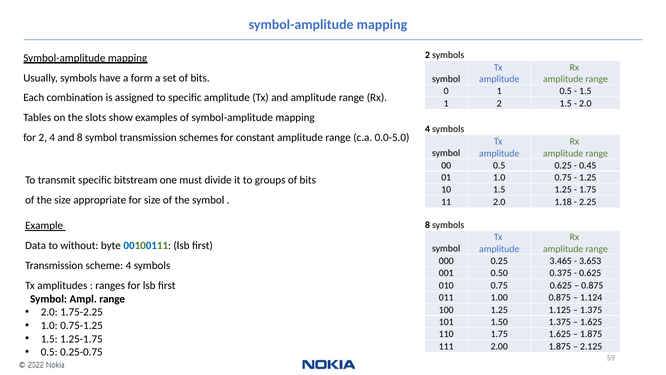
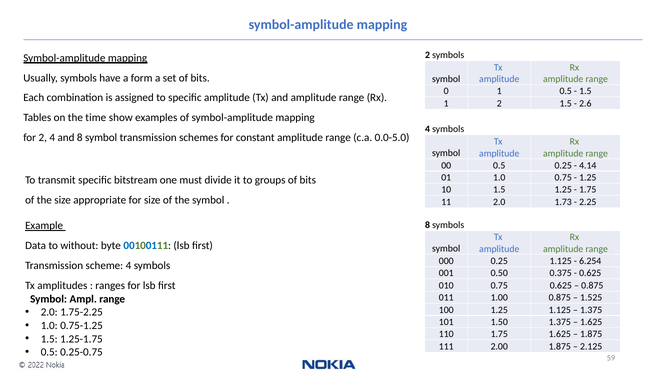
2.0: 2.0 -> 2.6 (585, 103)
slots: slots -> time (96, 118)
0.45: 0.45 -> 4.14 (588, 165)
1.18: 1.18 -> 1.73 (563, 202)
0.25 3.465: 3.465 -> 1.125 (561, 261)
3.653: 3.653 -> 6.254 (590, 261)
1.124: 1.124 -> 1.525 (591, 297)
